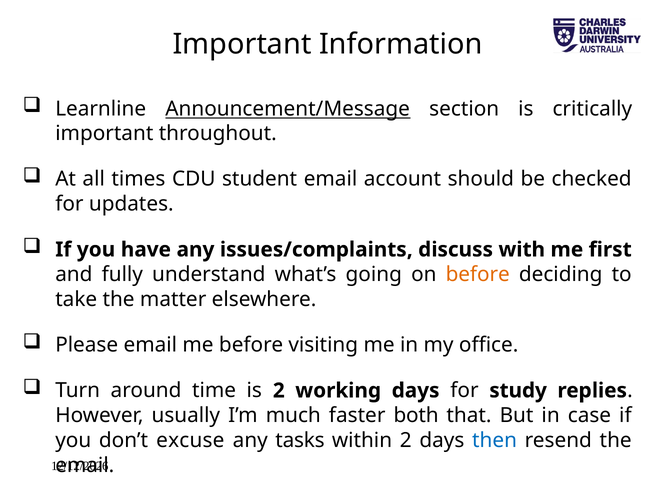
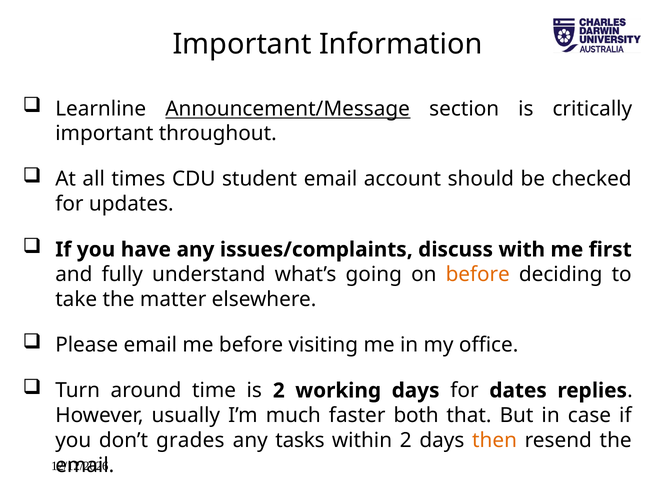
study: study -> dates (518, 390)
excuse: excuse -> grades (190, 440)
then colour: blue -> orange (495, 440)
